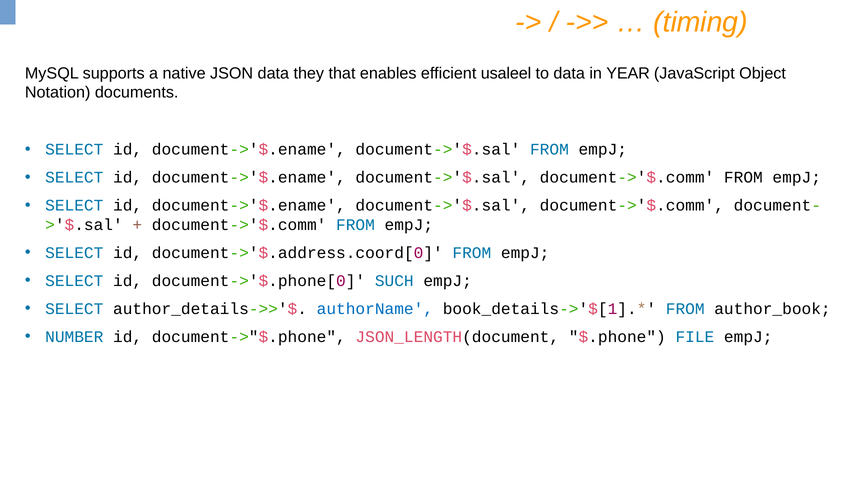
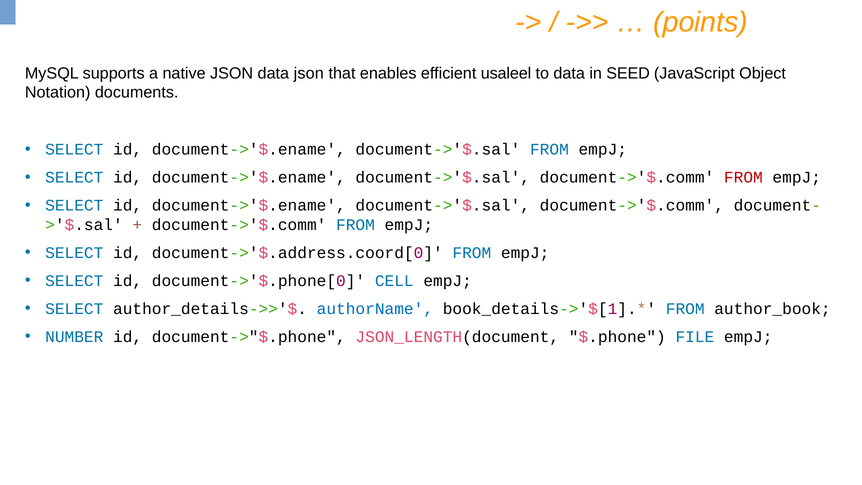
timing: timing -> points (701, 22)
data they: they -> json (309, 73)
YEAR: YEAR -> SEED (628, 73)
FROM colour: black -> red (743, 178)
SUCH: SUCH -> CELL (394, 281)
